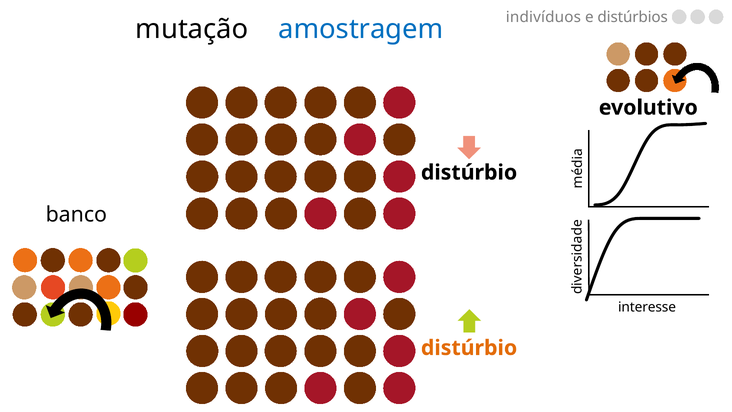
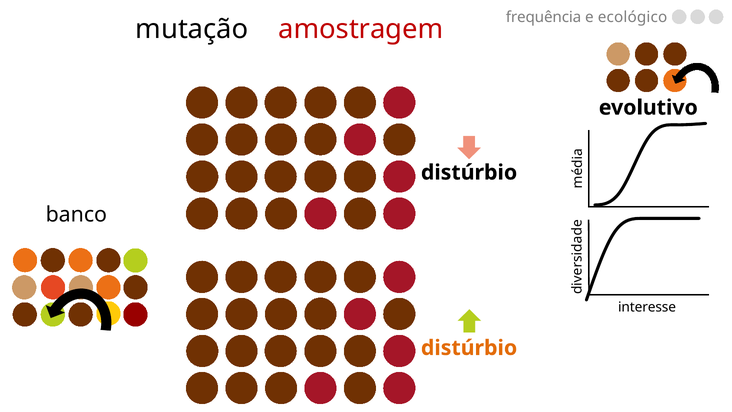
indivíduos: indivíduos -> frequência (544, 17)
distúrbios: distúrbios -> ecológico (633, 17)
amostragem colour: blue -> red (361, 29)
